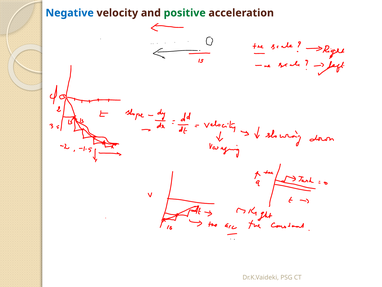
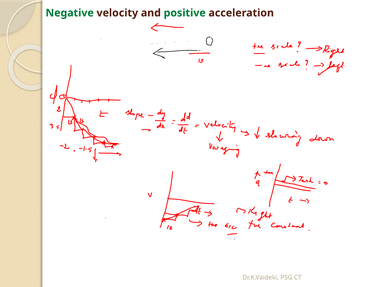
Negative colour: blue -> green (70, 13)
